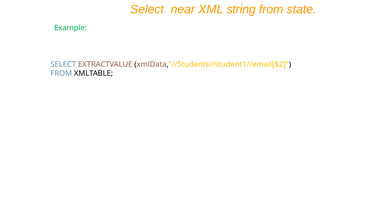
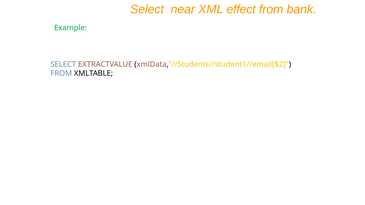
string: string -> effect (241, 9)
state: state -> bank (302, 9)
